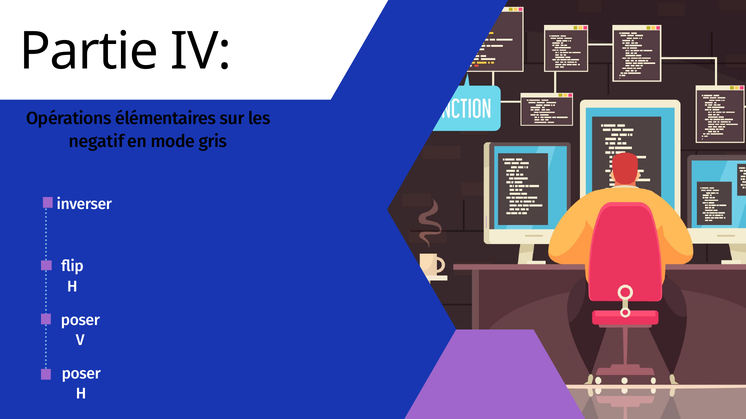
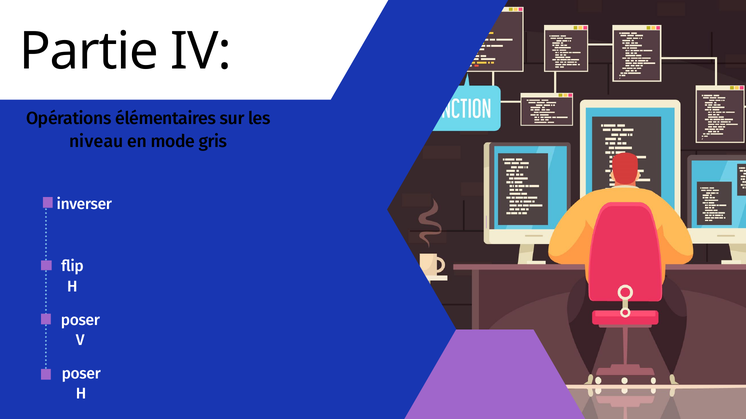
negatif: negatif -> niveau (96, 141)
